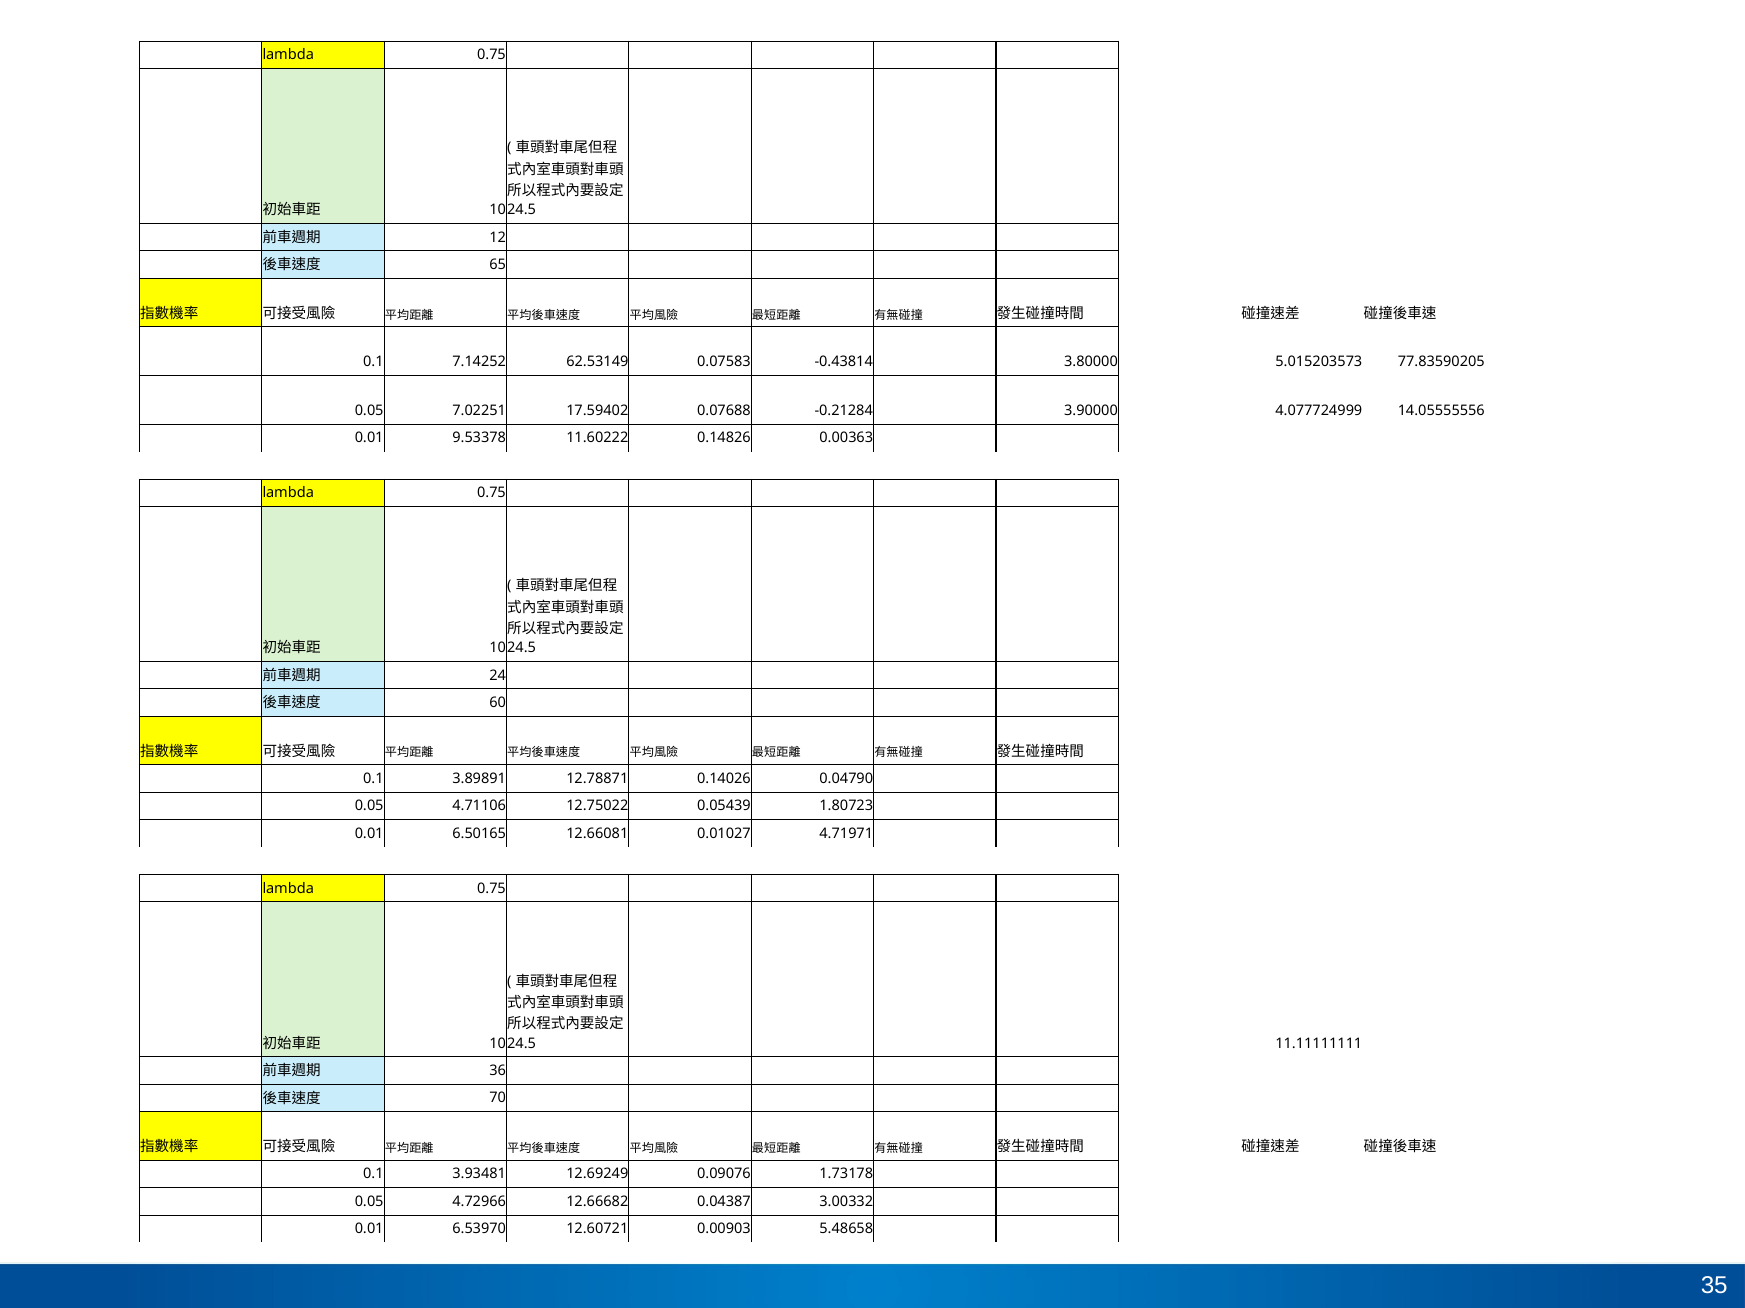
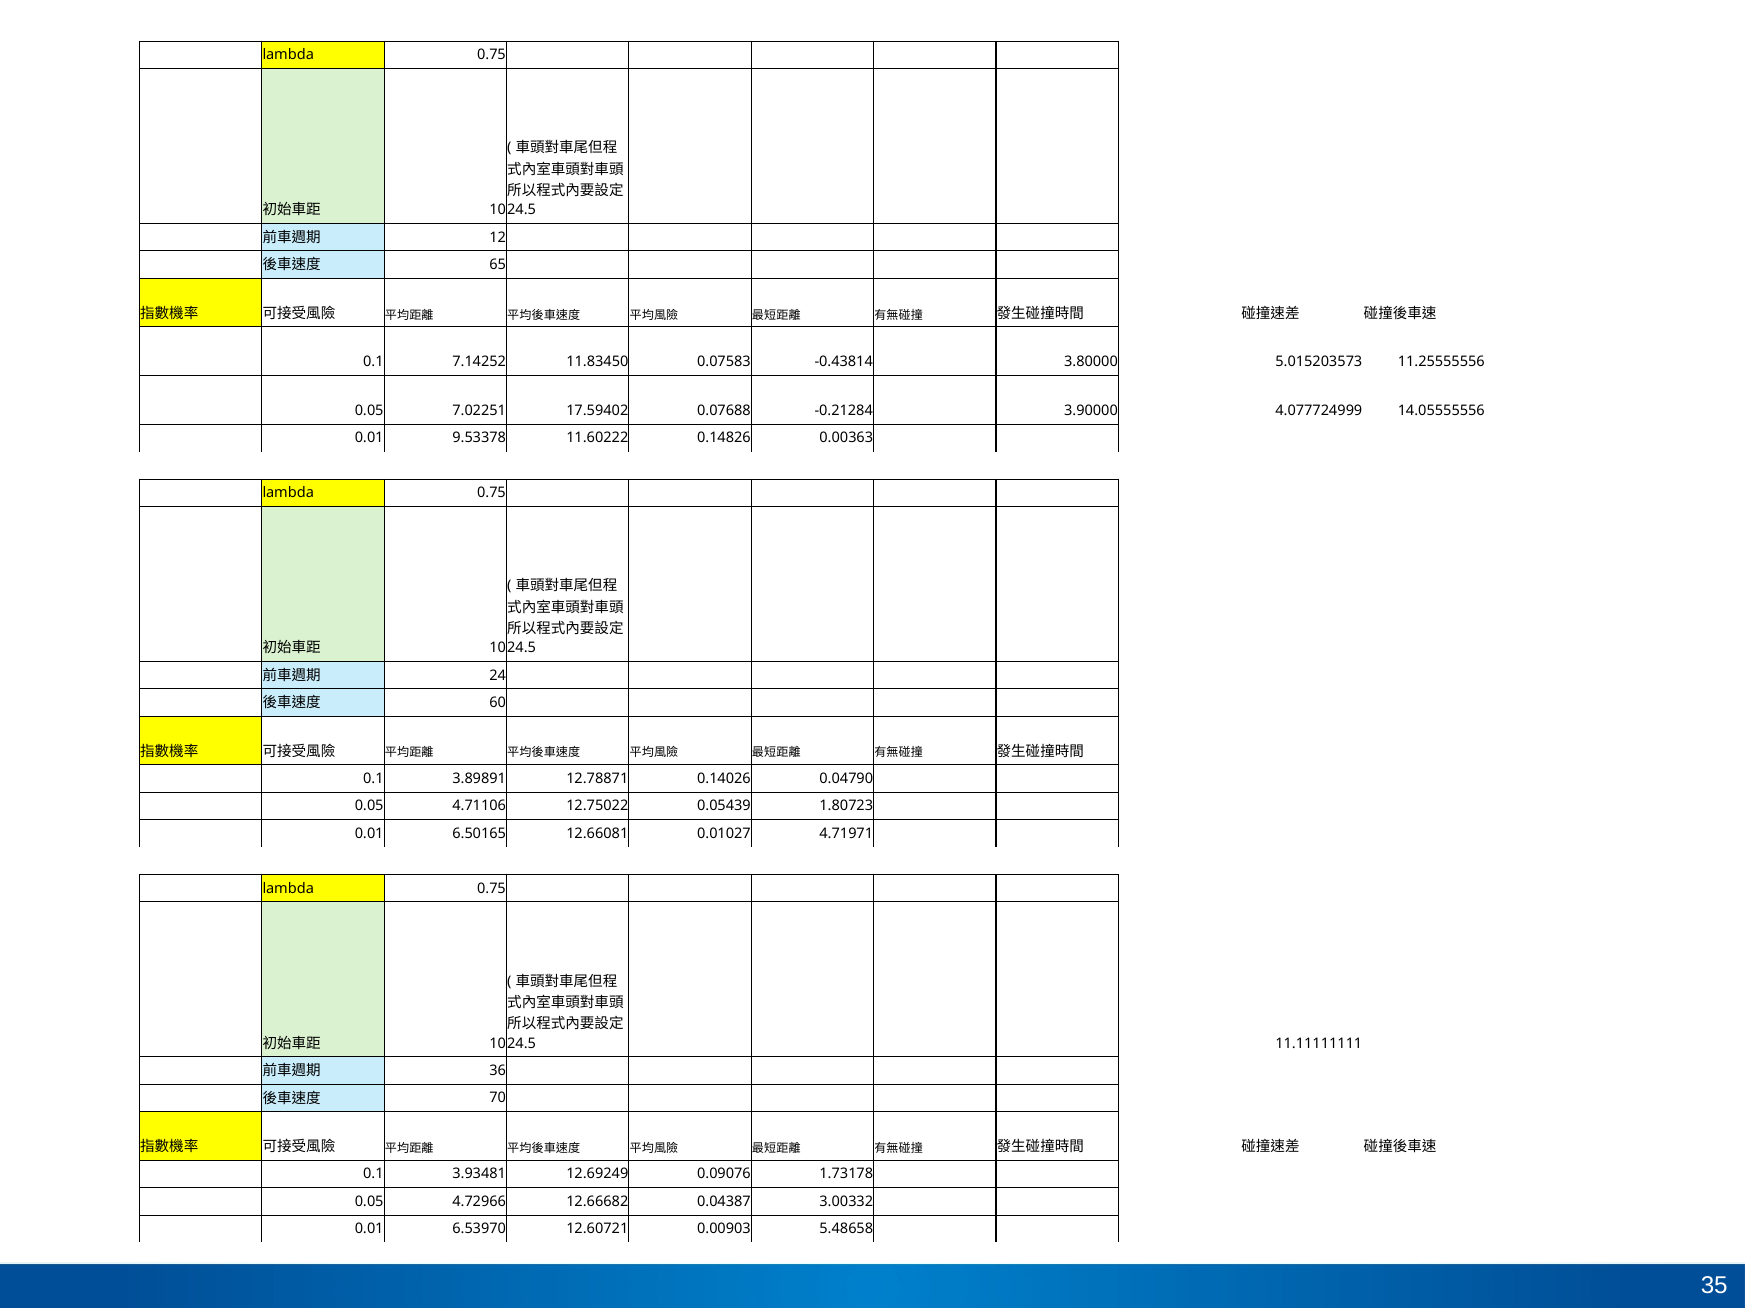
62.53149: 62.53149 -> 11.83450 (597, 362)
77.83590205: 77.83590205 -> 11.25555556 (1441, 362)
